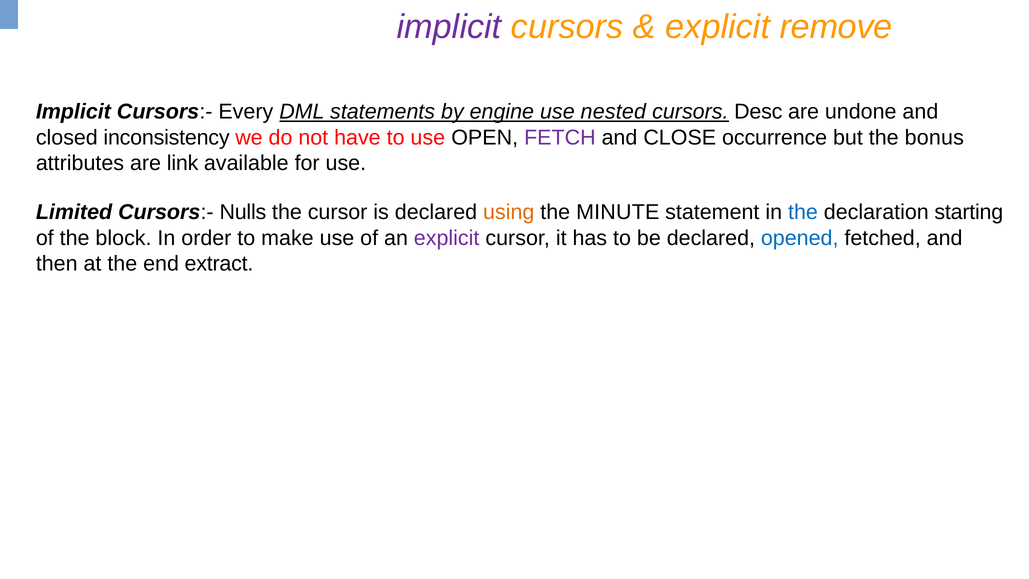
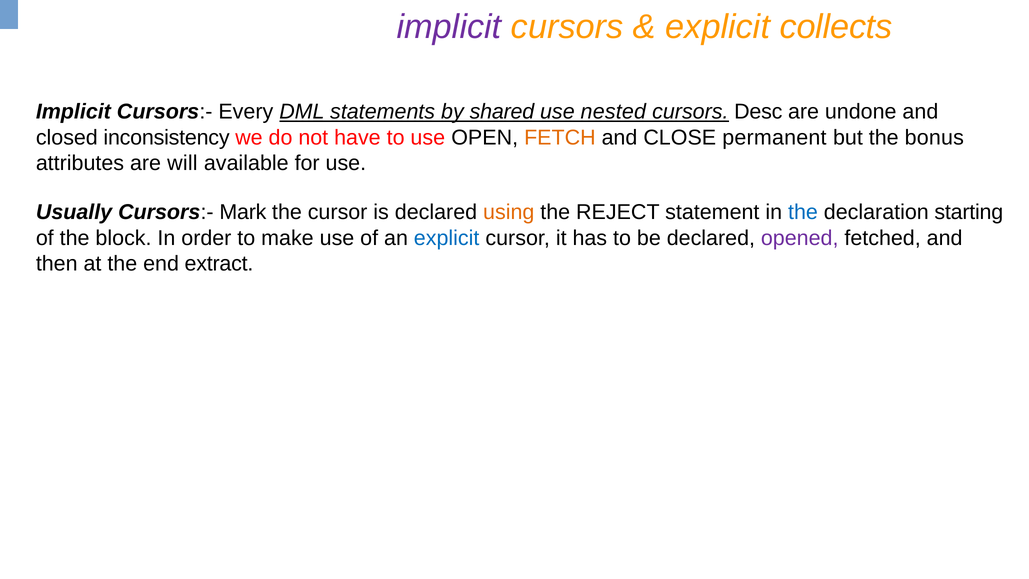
remove: remove -> collects (836, 27)
engine: engine -> shared (502, 112)
FETCH colour: purple -> orange (560, 138)
occurrence: occurrence -> permanent (774, 138)
link: link -> will (182, 163)
Limited: Limited -> Usually (74, 212)
Nulls: Nulls -> Mark (243, 212)
MINUTE: MINUTE -> REJECT (618, 212)
explicit colour: purple -> blue (447, 238)
opened colour: blue -> purple (800, 238)
